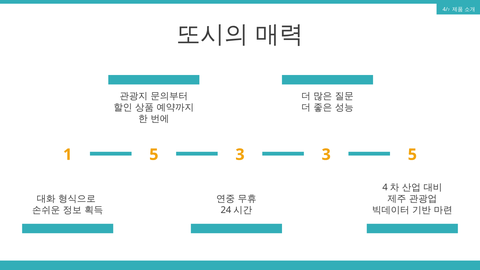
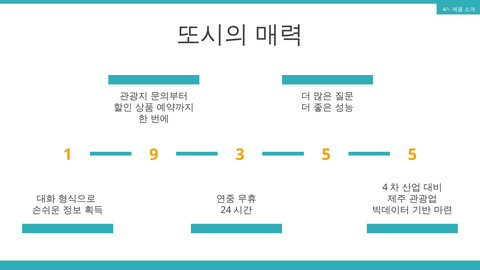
1 5: 5 -> 9 (154, 155)
3 3: 3 -> 5 (326, 155)
